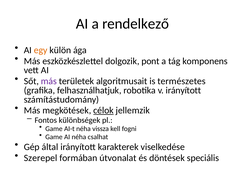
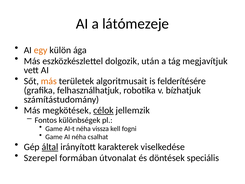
rendelkező: rendelkező -> látómezeje (136, 24)
pont: pont -> után (150, 61)
komponens: komponens -> megjavítjuk (205, 61)
más colour: purple -> orange (49, 81)
természetes: természetes -> felderítésére (182, 81)
v irányított: irányított -> bízhatjuk (183, 90)
által underline: none -> present (50, 147)
